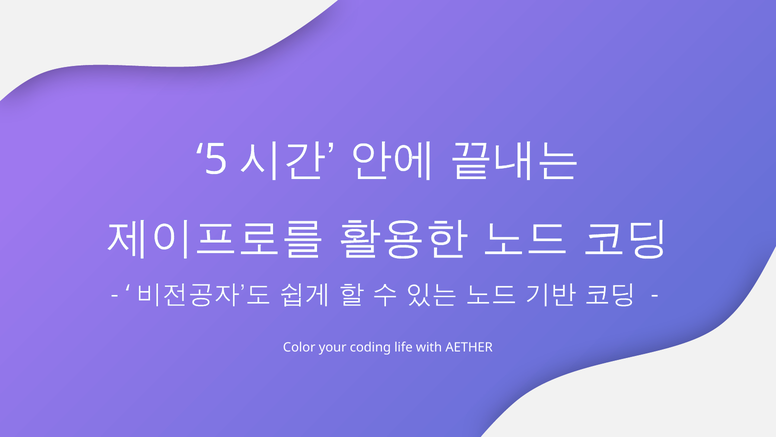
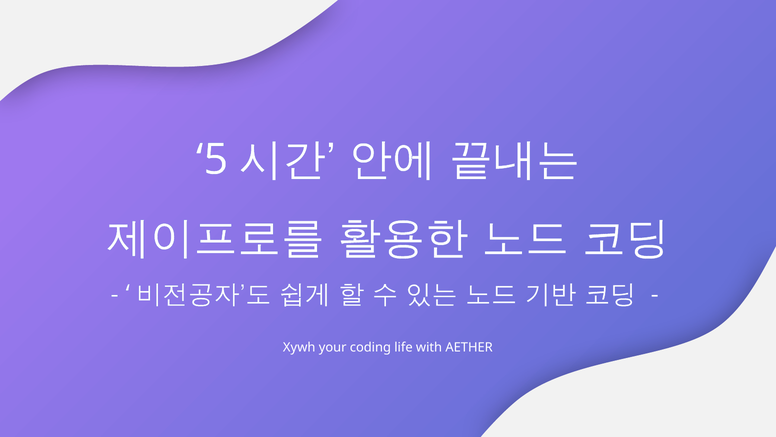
Color: Color -> Xywh (299, 347)
